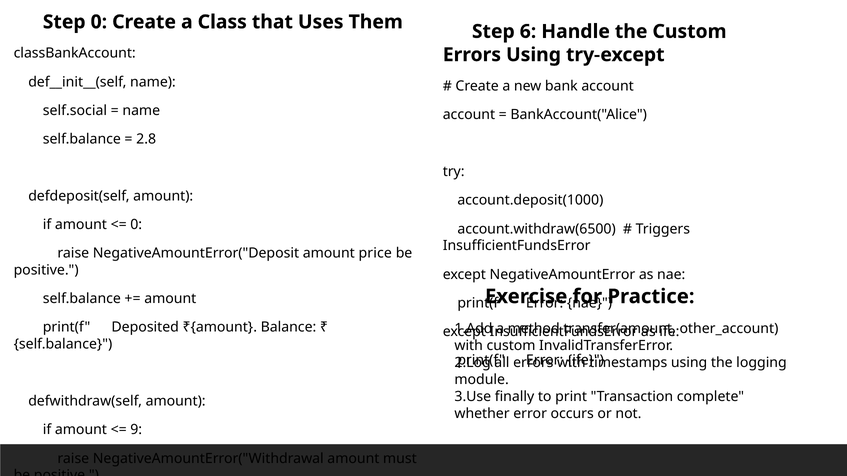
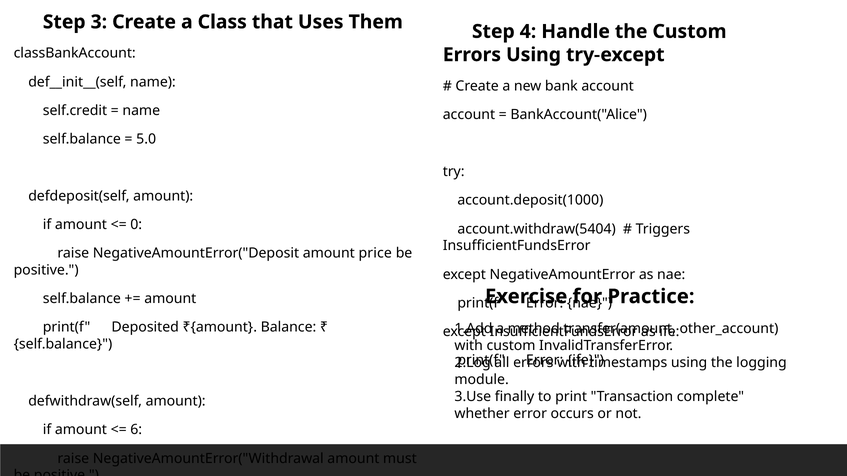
Step 0: 0 -> 3 (99, 22)
6: 6 -> 4 (528, 32)
self.social: self.social -> self.credit (75, 111)
2.8: 2.8 -> 5.0 (146, 139)
account.withdraw(6500: account.withdraw(6500 -> account.withdraw(5404 (537, 229)
9: 9 -> 6 (136, 430)
